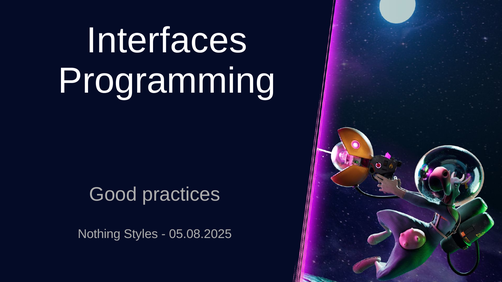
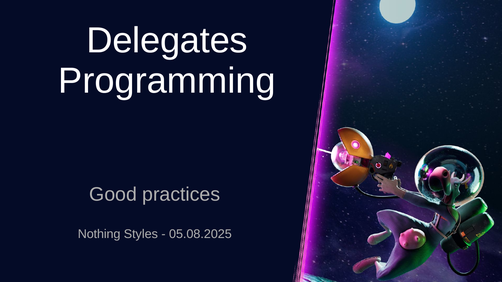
Interfaces: Interfaces -> Delegates (167, 41)
